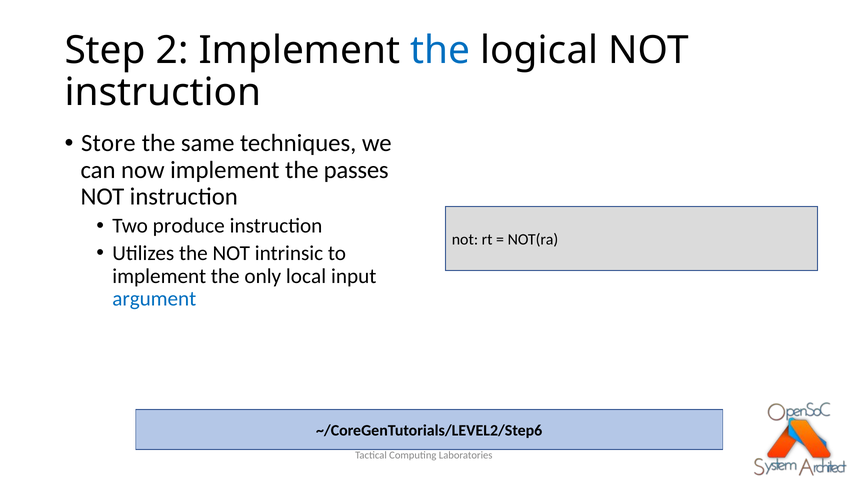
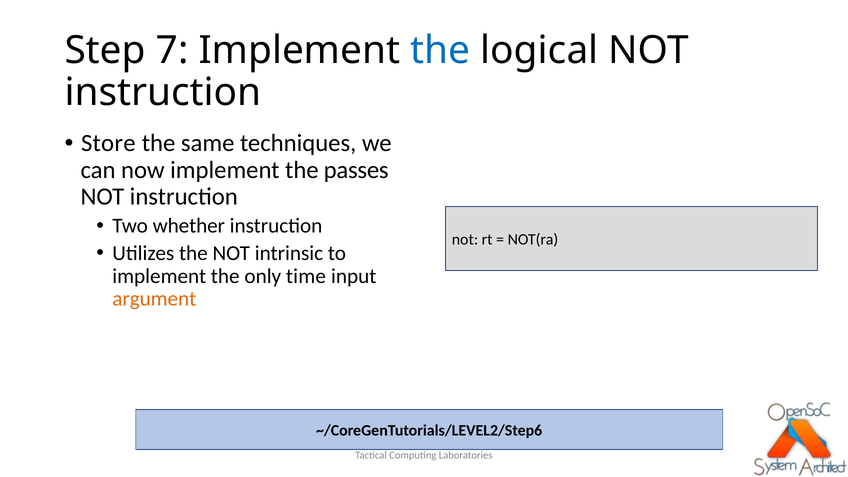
2: 2 -> 7 (172, 50)
produce: produce -> whether (189, 226)
local: local -> time (306, 276)
argument colour: blue -> orange (154, 299)
